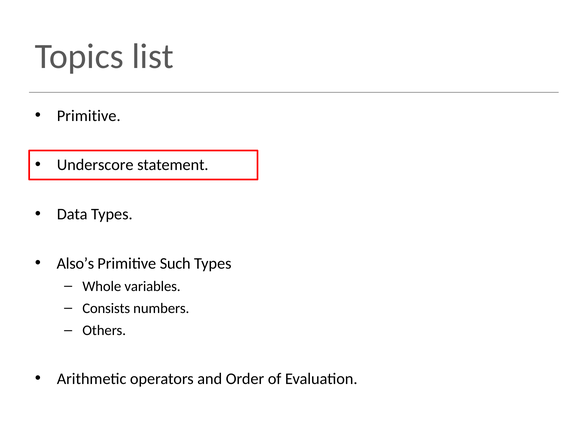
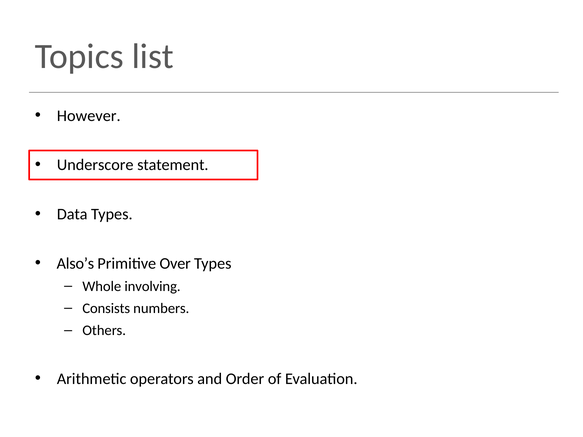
Primitive: Primitive -> However (89, 116)
Such: Such -> Over (175, 264)
variables: variables -> involving (153, 286)
